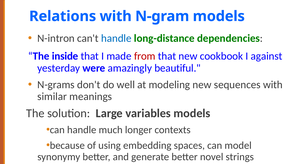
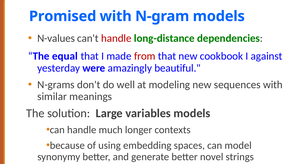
Relations: Relations -> Promised (63, 16)
N-intron: N-intron -> N-values (56, 38)
handle colour: blue -> red (116, 38)
inside: inside -> equal (65, 56)
